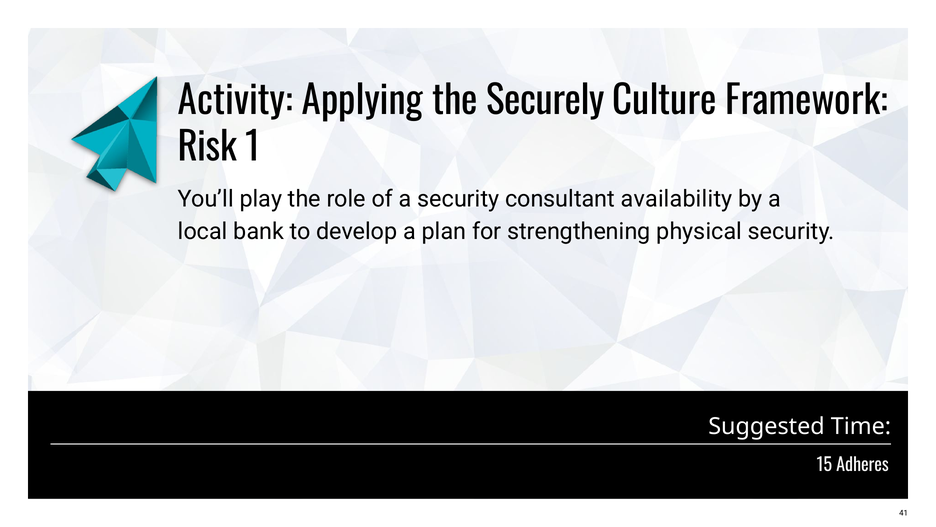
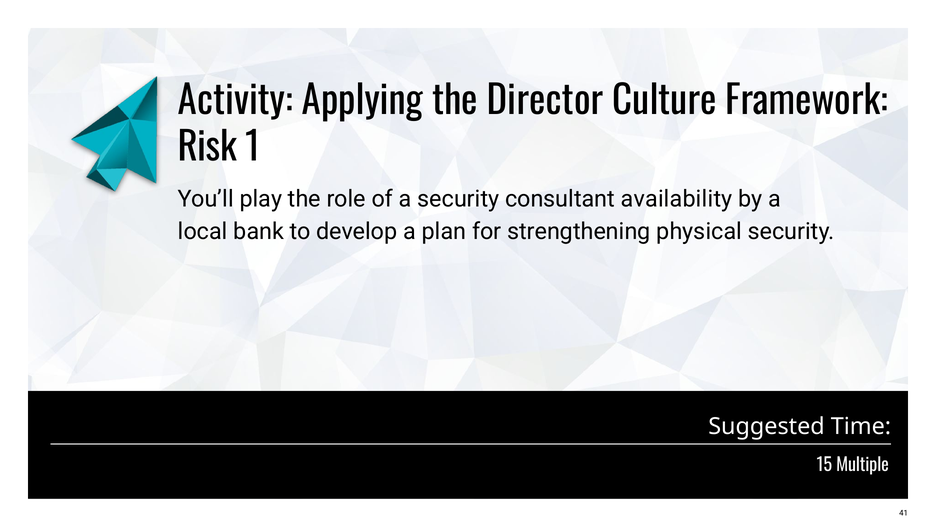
Securely: Securely -> Director (545, 101)
Adheres: Adheres -> Multiple (863, 465)
